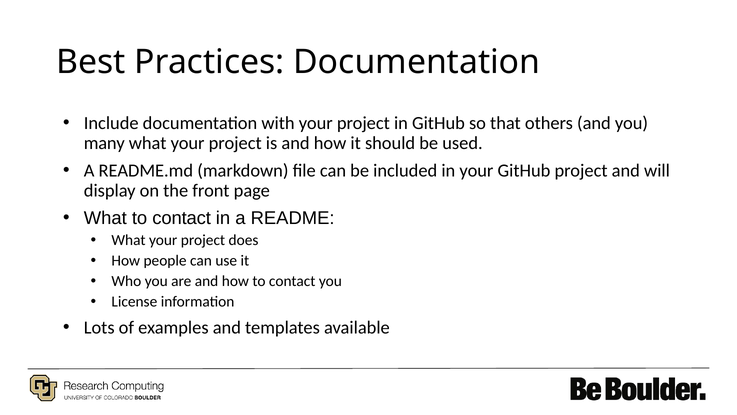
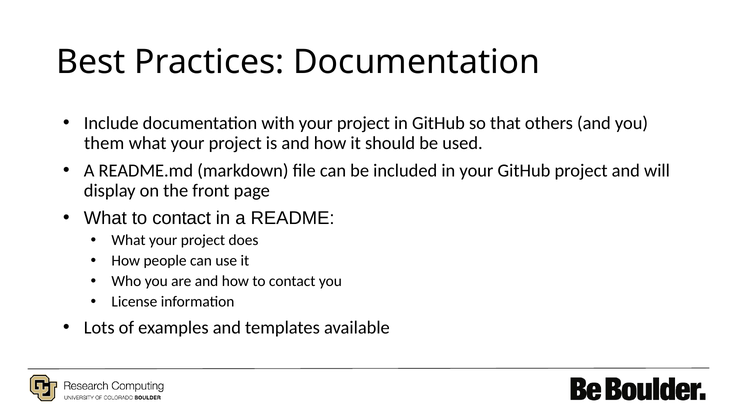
many: many -> them (104, 143)
